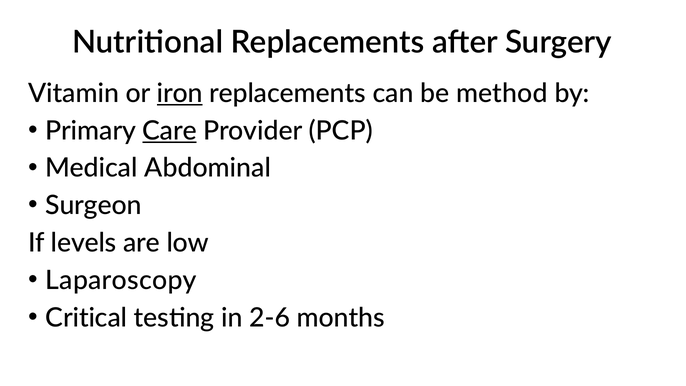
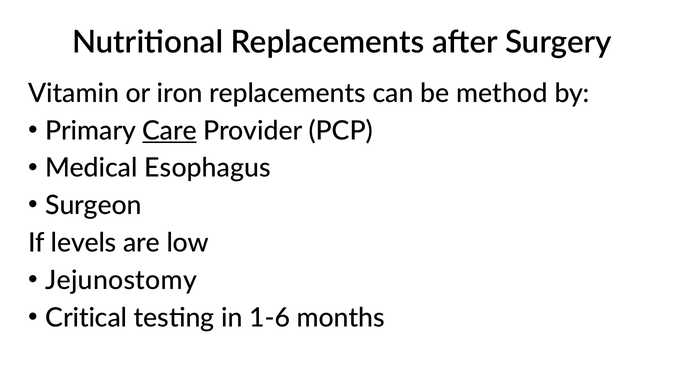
iron underline: present -> none (180, 93)
Abdominal: Abdominal -> Esophagus (208, 168)
Laparoscopy: Laparoscopy -> Jejunostomy (121, 280)
2-6: 2-6 -> 1-6 (270, 318)
